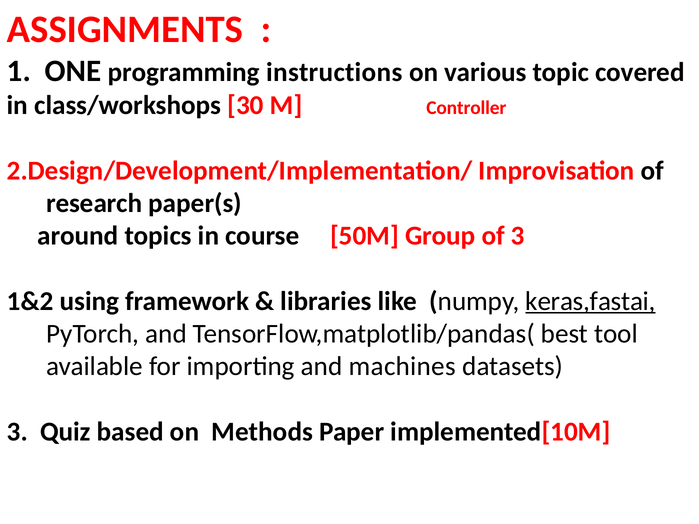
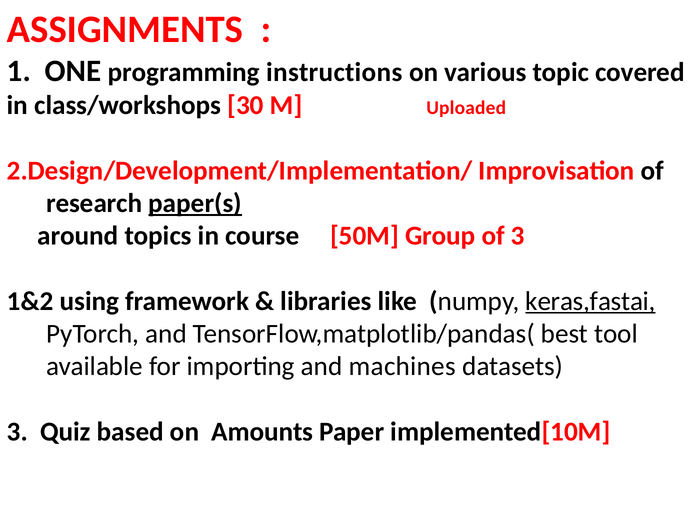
Controller: Controller -> Uploaded (466, 108)
paper(s underline: none -> present (195, 203)
Methods: Methods -> Amounts (262, 432)
